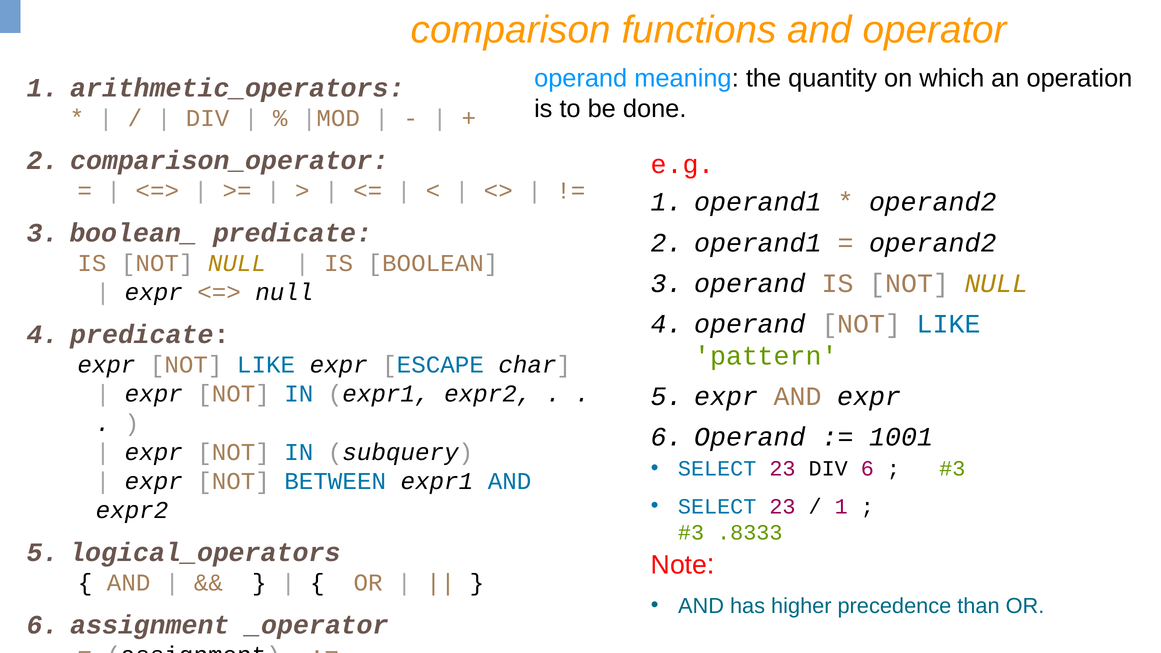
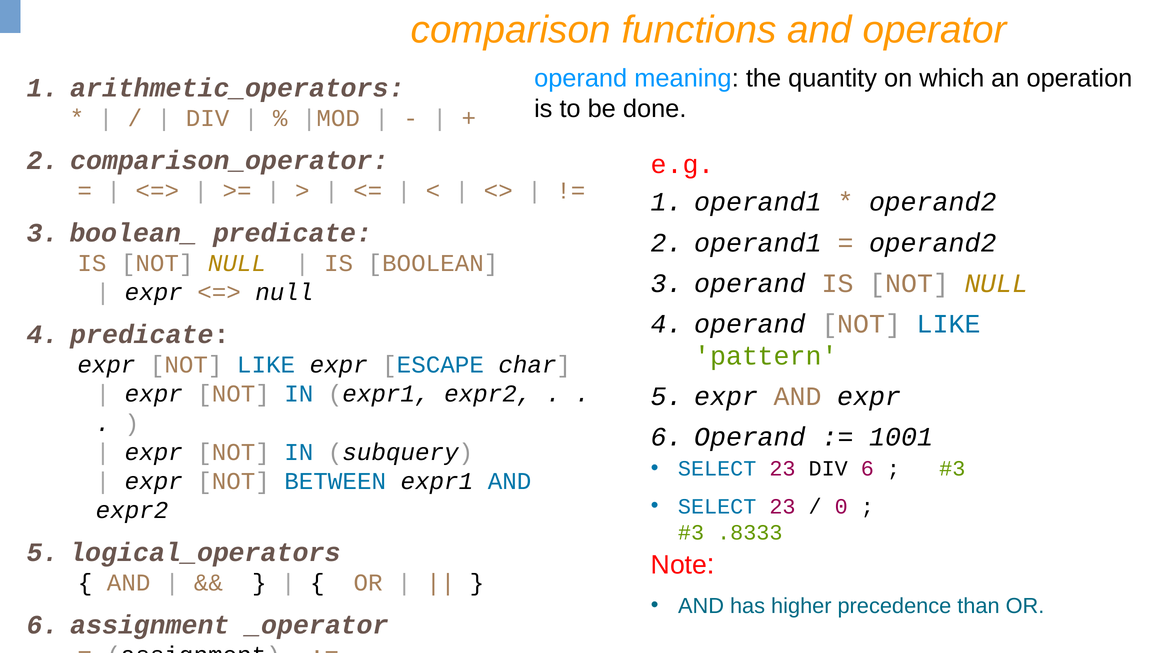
1: 1 -> 0 (841, 506)
